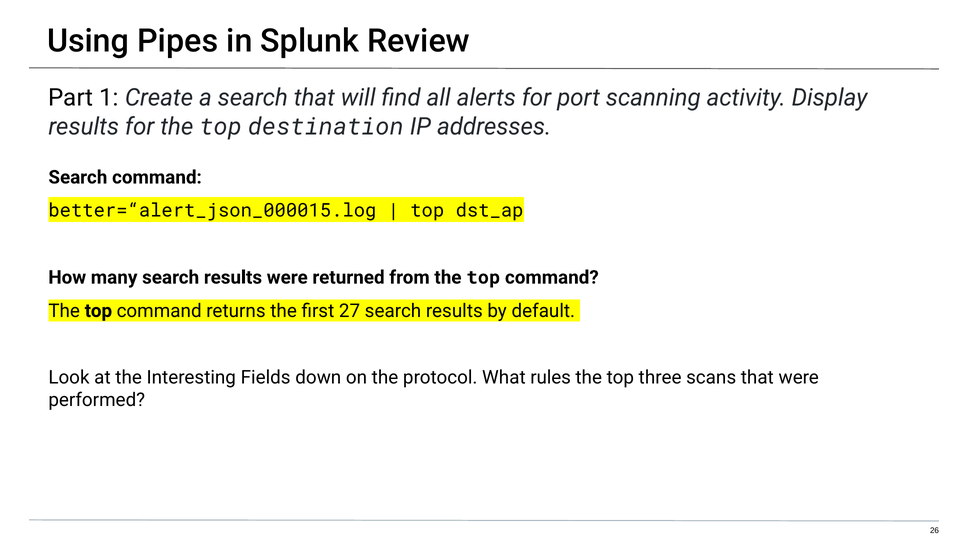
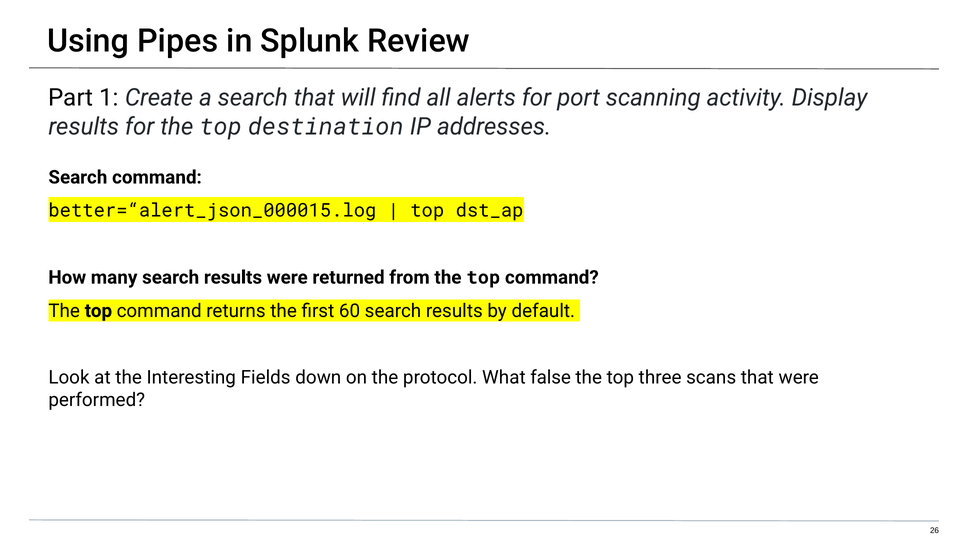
27: 27 -> 60 (350, 311)
rules: rules -> false (551, 377)
